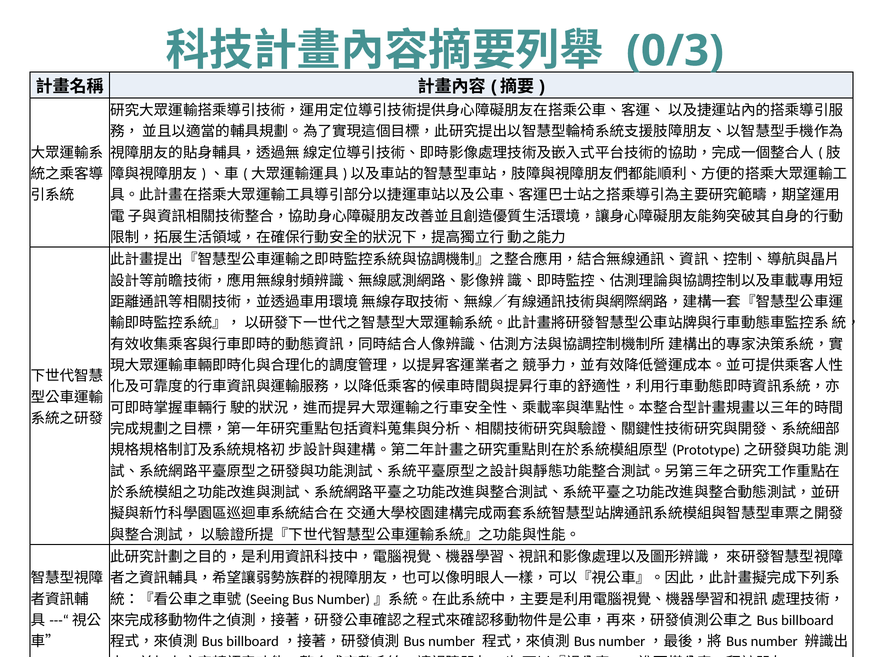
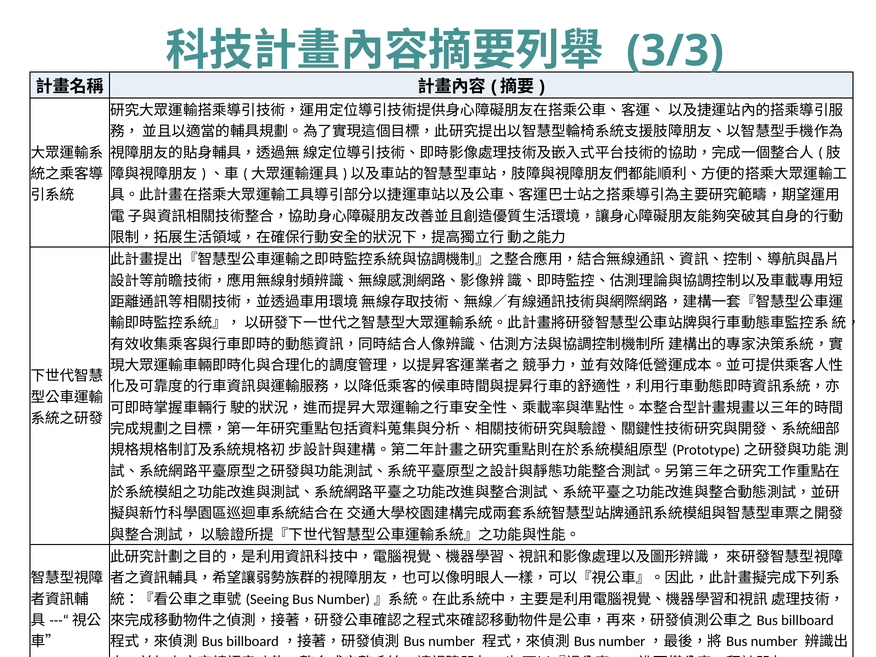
0/3: 0/3 -> 3/3 (675, 51)
